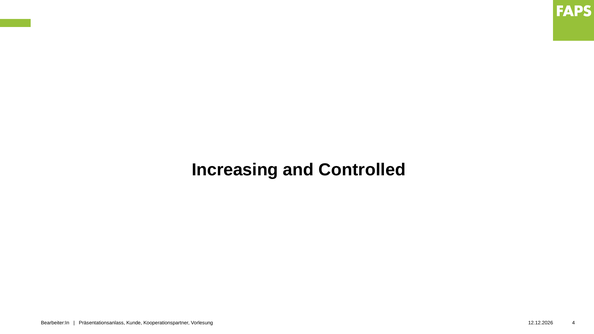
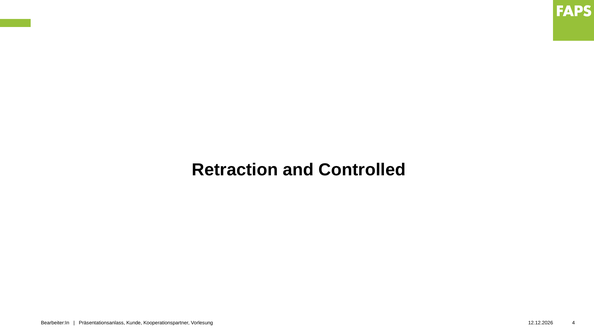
Increasing: Increasing -> Retraction (235, 170)
